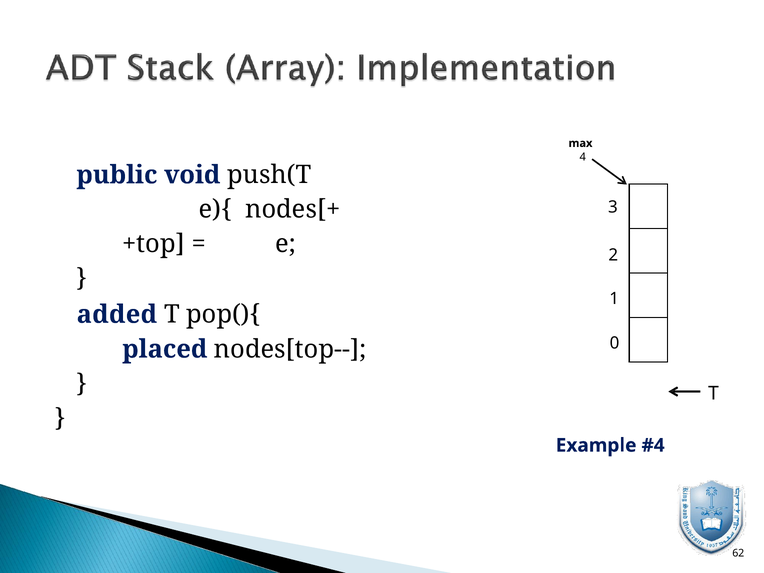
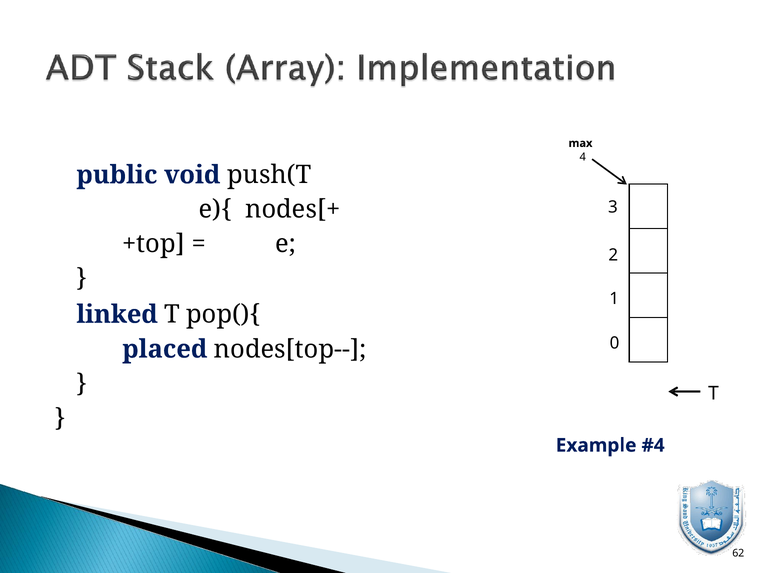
added: added -> linked (117, 314)
